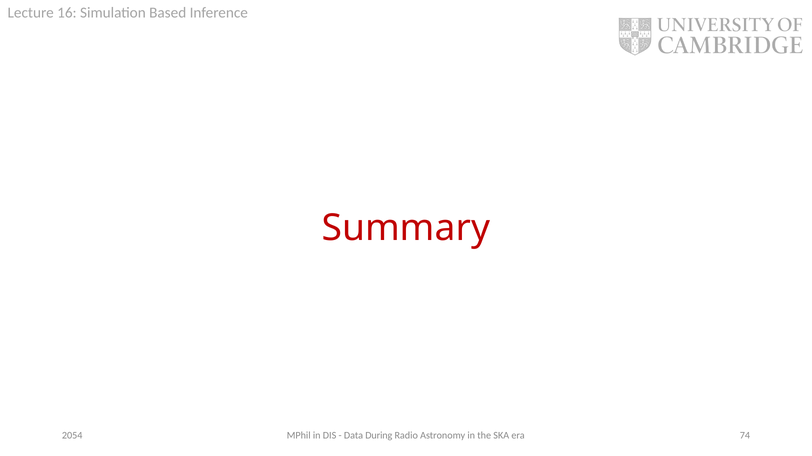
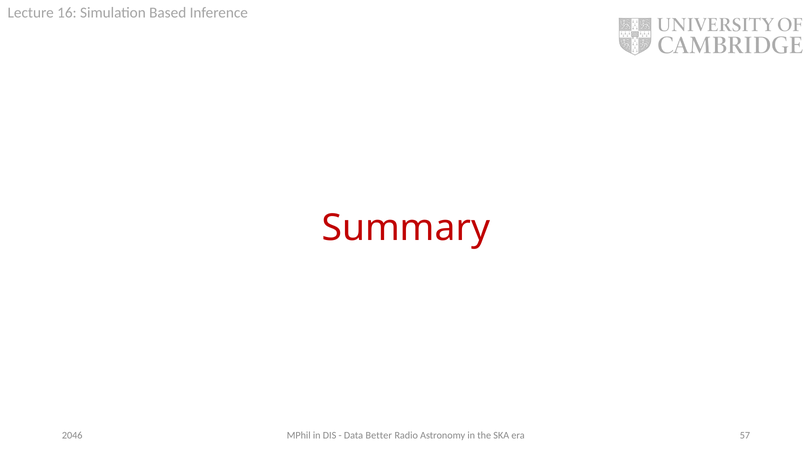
During: During -> Better (379, 436)
74: 74 -> 57 (745, 436)
2054: 2054 -> 2046 (72, 436)
